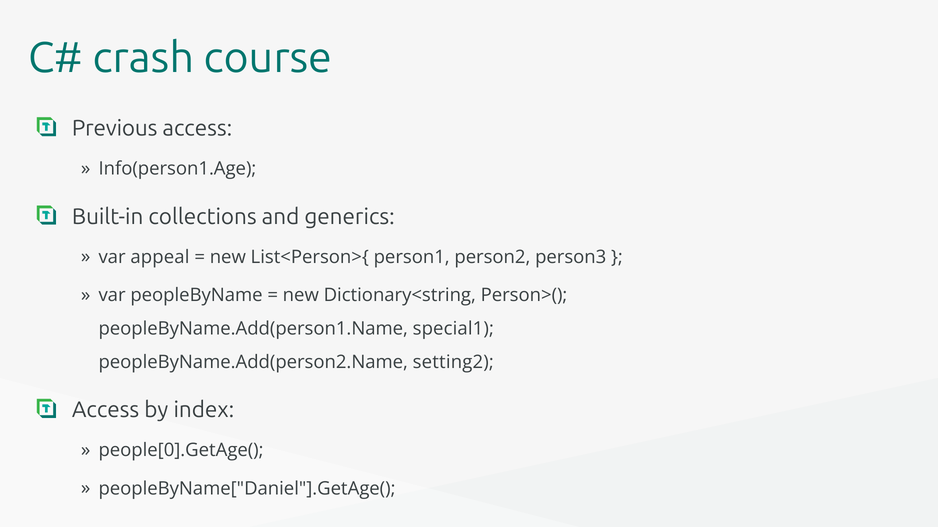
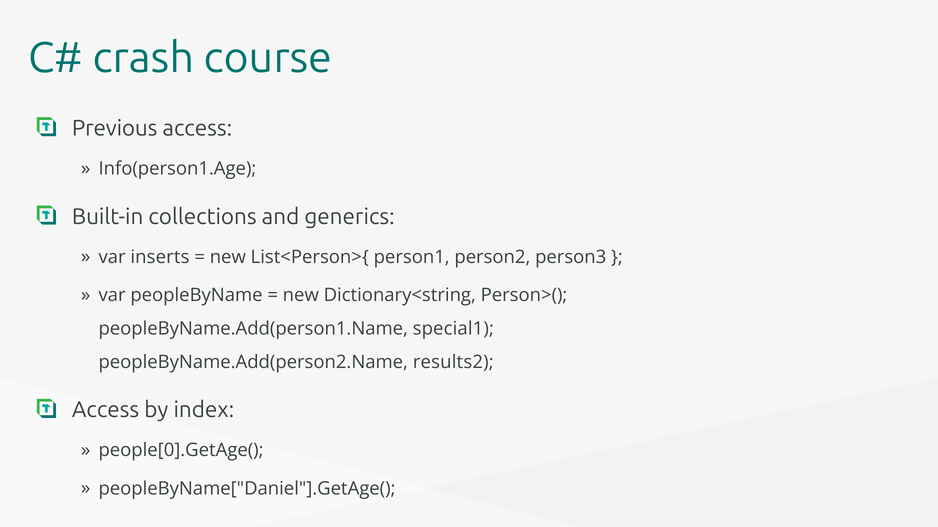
appeal: appeal -> inserts (160, 257)
setting2: setting2 -> results2 (453, 362)
